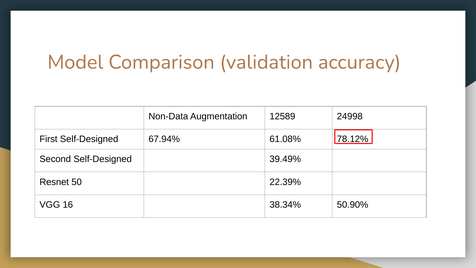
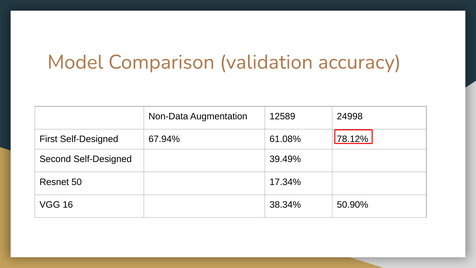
22.39%: 22.39% -> 17.34% (285, 182)
